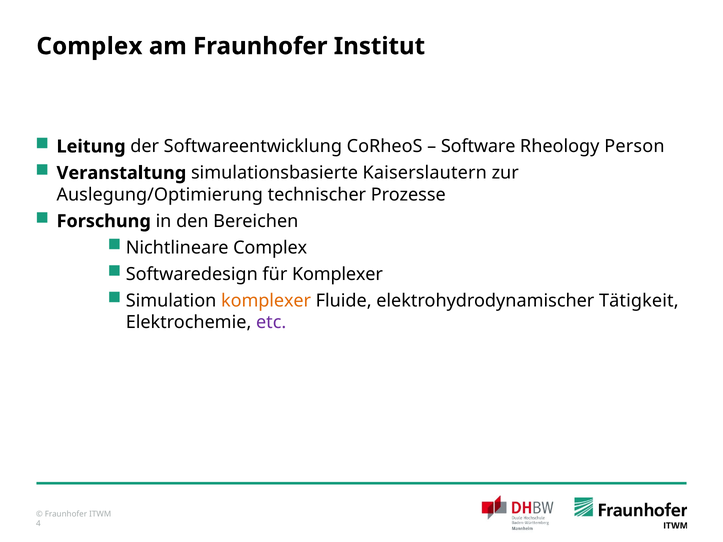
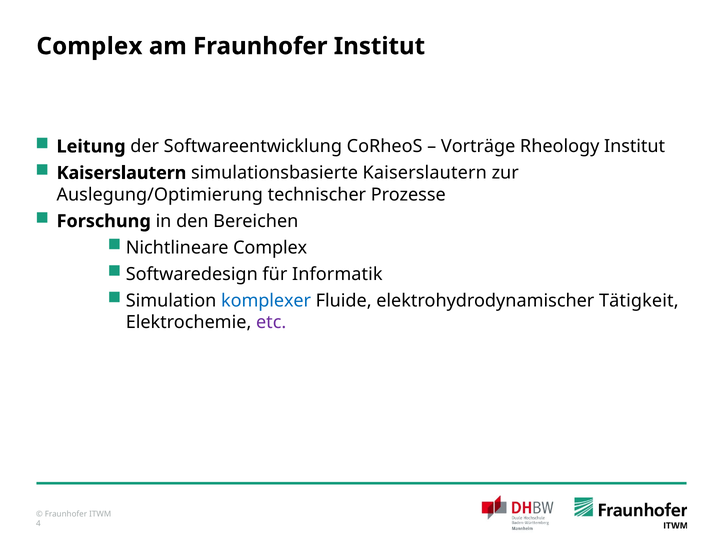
Software: Software -> Vorträge (478, 147)
Rheology Person: Person -> Institut (635, 147)
Veranstaltung: Veranstaltung -> Kaiserslautern (121, 173)
für Komplexer: Komplexer -> Informatik (337, 274)
komplexer colour: orange -> blue (266, 301)
